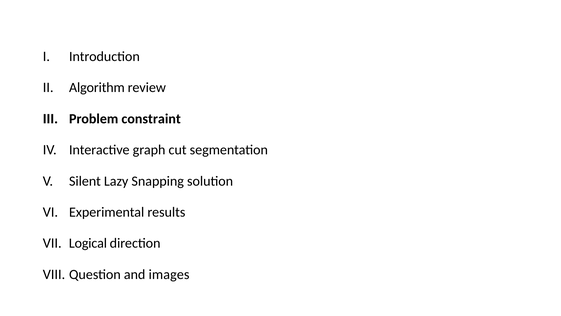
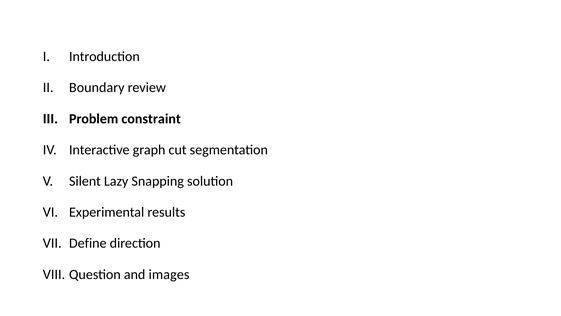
Algorithm: Algorithm -> Boundary (97, 88)
Logical: Logical -> Define (88, 243)
